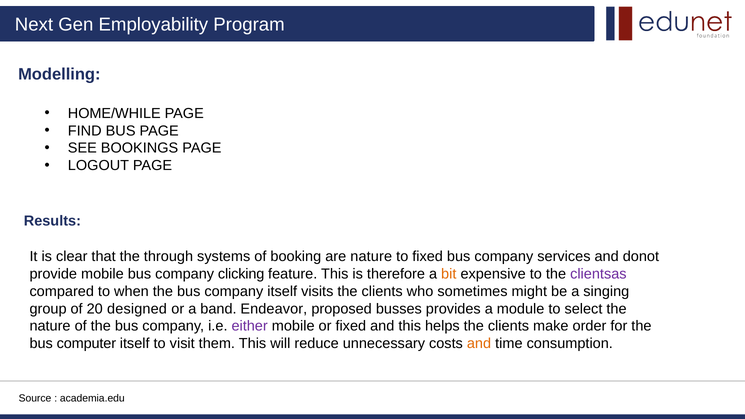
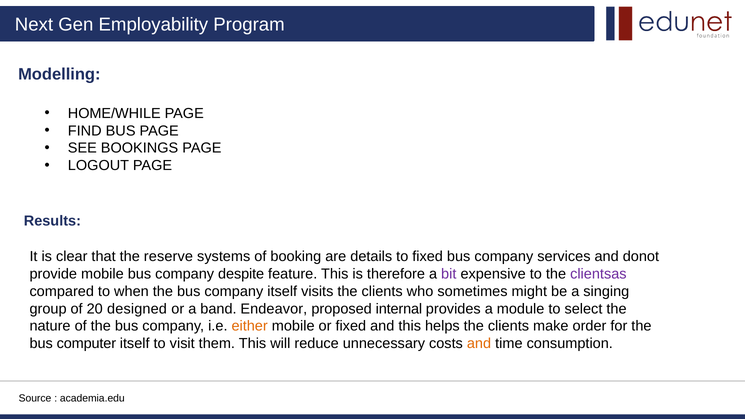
through: through -> reserve (168, 257)
are nature: nature -> details (371, 257)
clicking: clicking -> despite (241, 274)
bit colour: orange -> purple (449, 274)
busses: busses -> internal (399, 309)
either colour: purple -> orange (250, 326)
